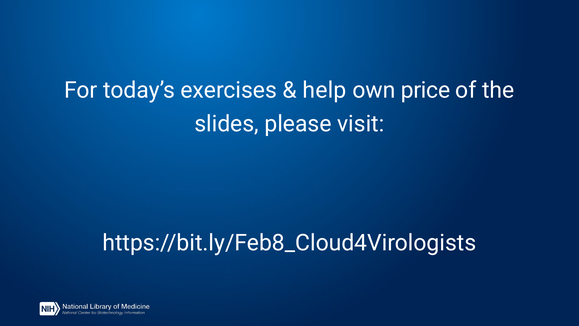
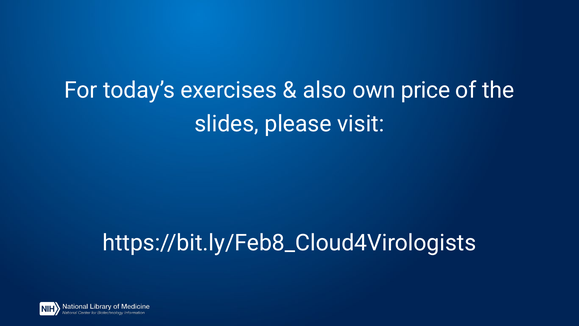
help: help -> also (325, 90)
